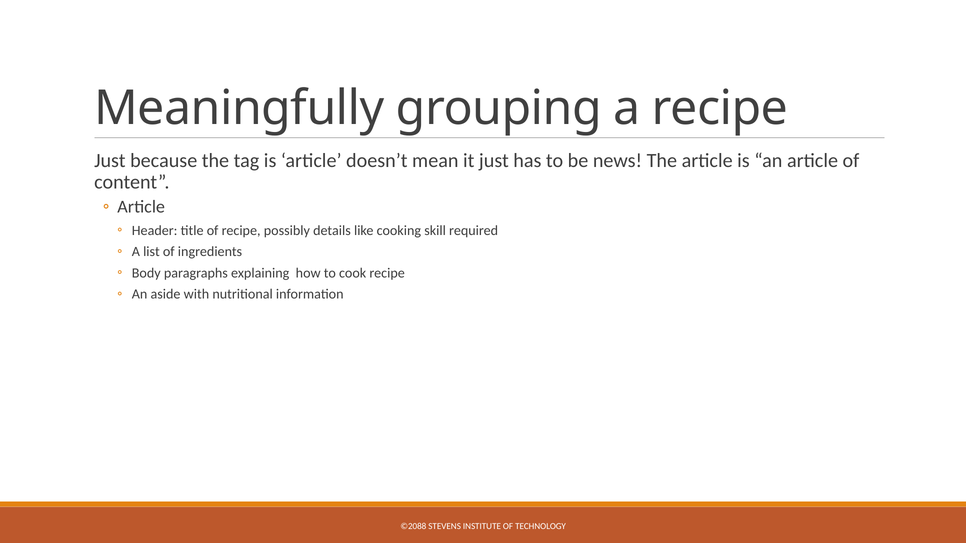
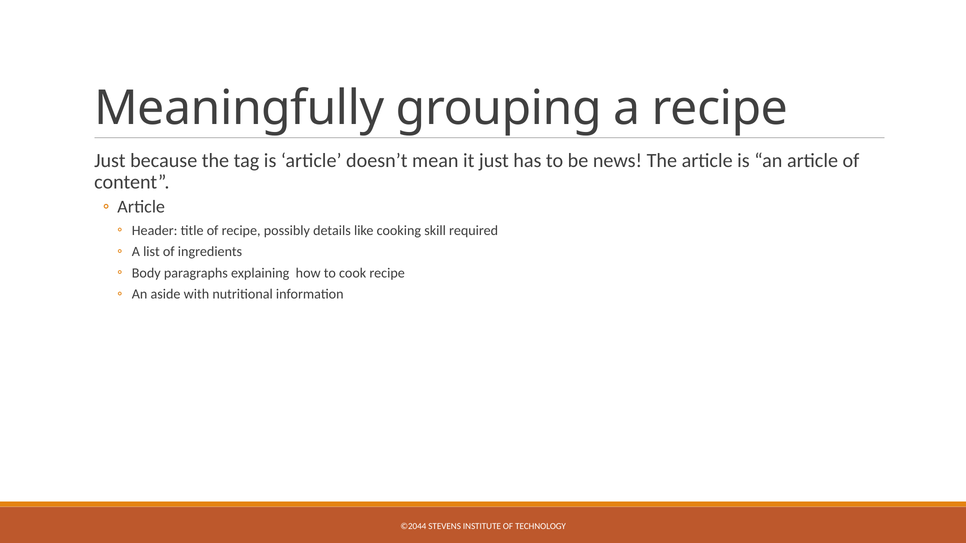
©2088: ©2088 -> ©2044 (413, 527)
